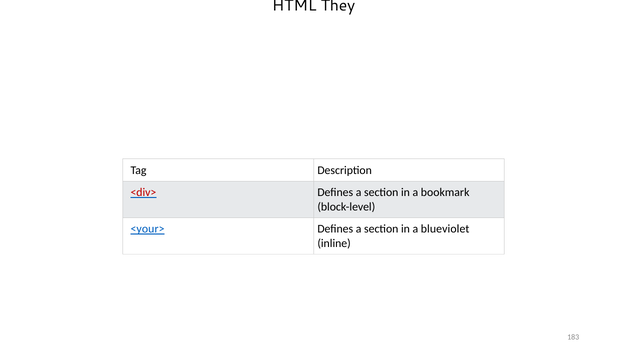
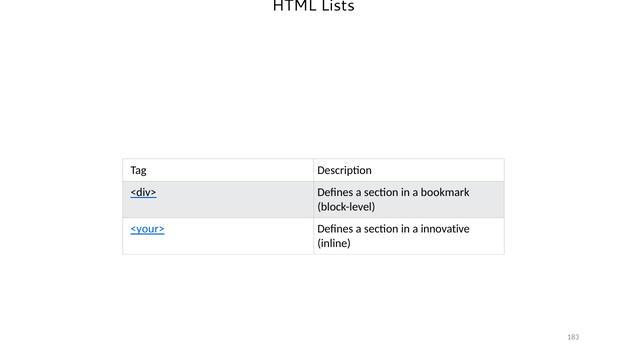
They: They -> Lists (338, 6)
<div> colour: red -> black (143, 192)
blueviolet: blueviolet -> innovative (445, 229)
